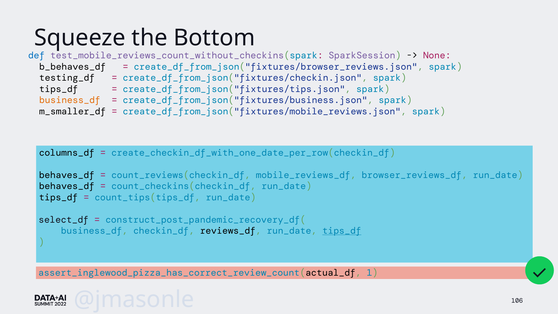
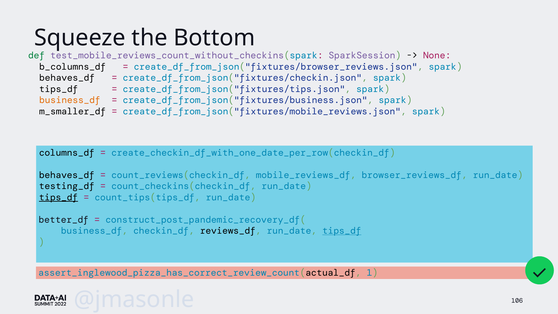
def colour: blue -> green (36, 56)
b_behaves_df: b_behaves_df -> b_columns_df (73, 67)
testing_df: testing_df -> behaves_df (67, 78)
behaves_df: behaves_df -> testing_df (67, 186)
tips_df underline: none -> present (58, 197)
select_df: select_df -> better_df (64, 220)
